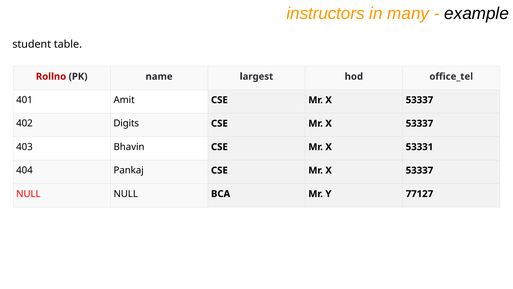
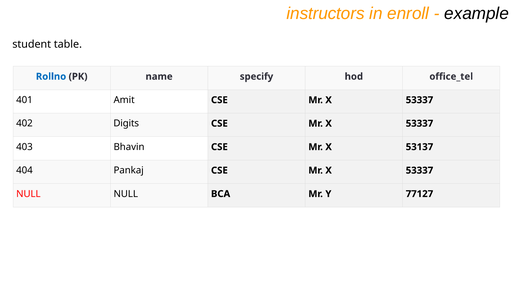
many: many -> enroll (408, 13)
Rollno colour: red -> blue (51, 76)
largest: largest -> specify (256, 76)
53331: 53331 -> 53137 (419, 147)
